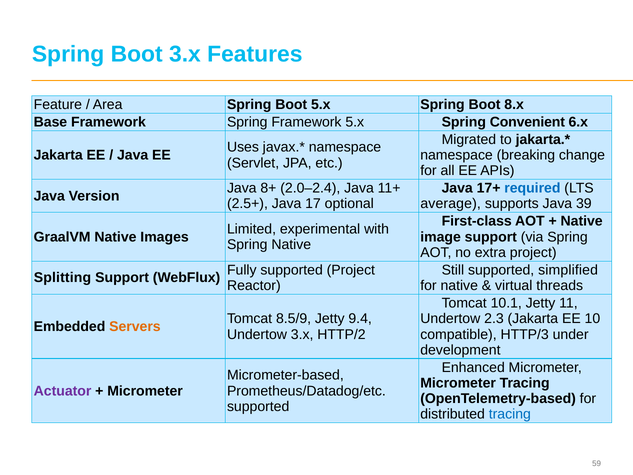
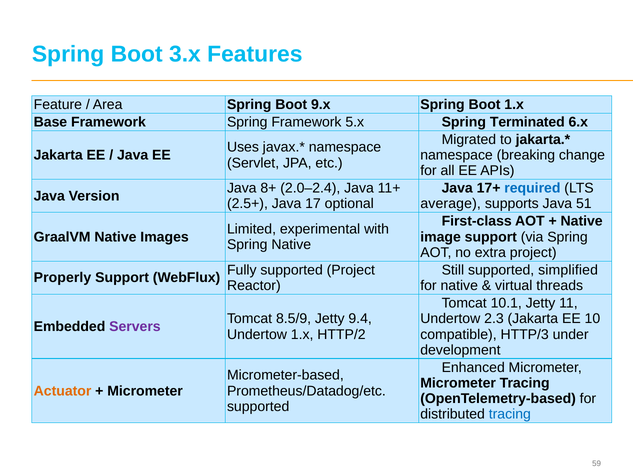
Boot 5.x: 5.x -> 9.x (321, 105)
Boot 8.x: 8.x -> 1.x (514, 105)
Convenient: Convenient -> Terminated (527, 122)
39: 39 -> 51 (584, 204)
Splitting: Splitting -> Properly (62, 278)
Servers colour: orange -> purple (135, 326)
Undertow 3.x: 3.x -> 1.x (302, 334)
Actuator colour: purple -> orange (63, 391)
